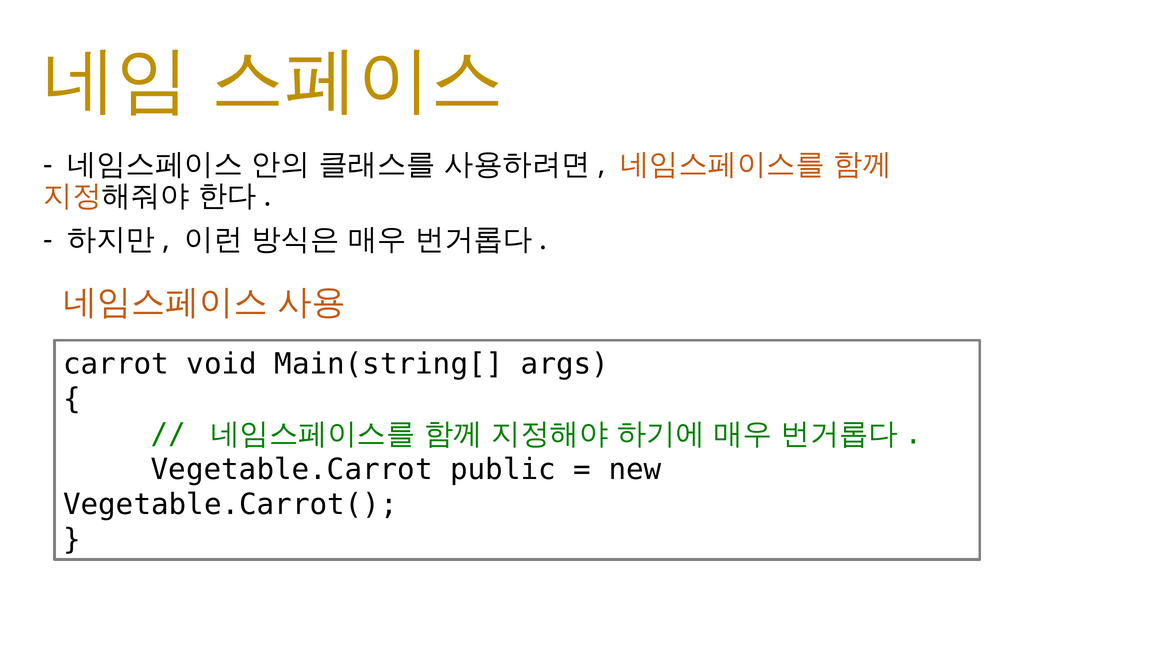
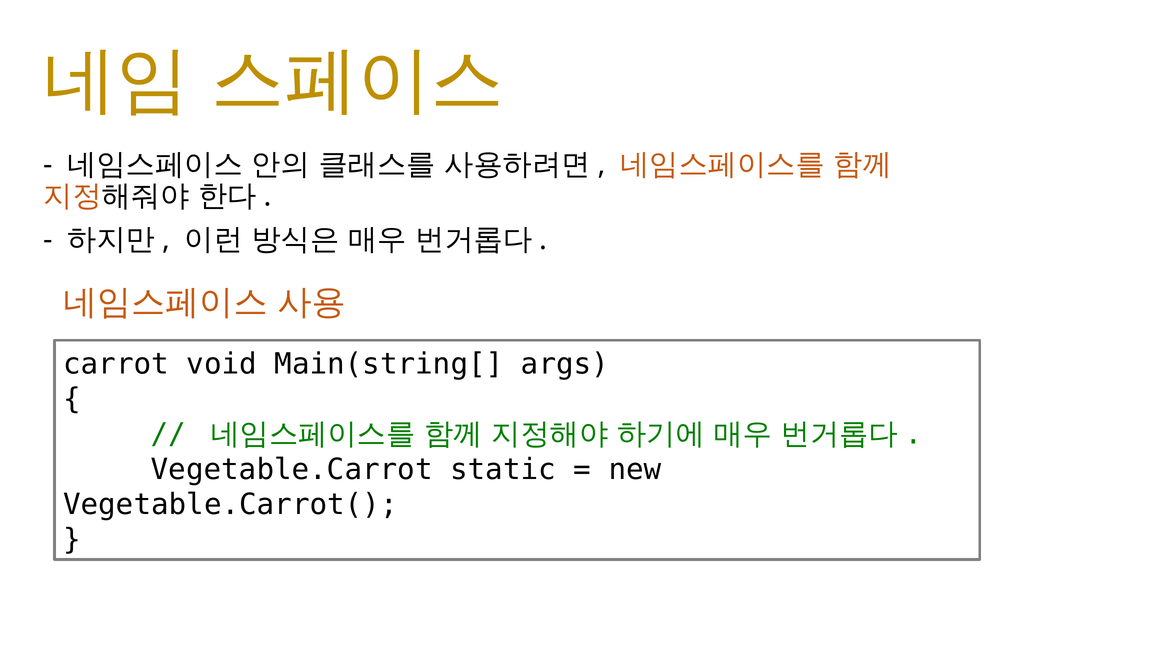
public: public -> static (503, 470)
